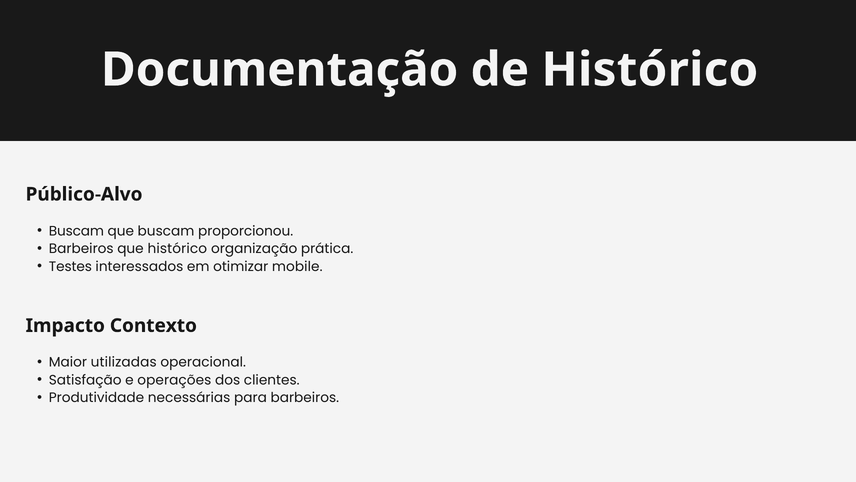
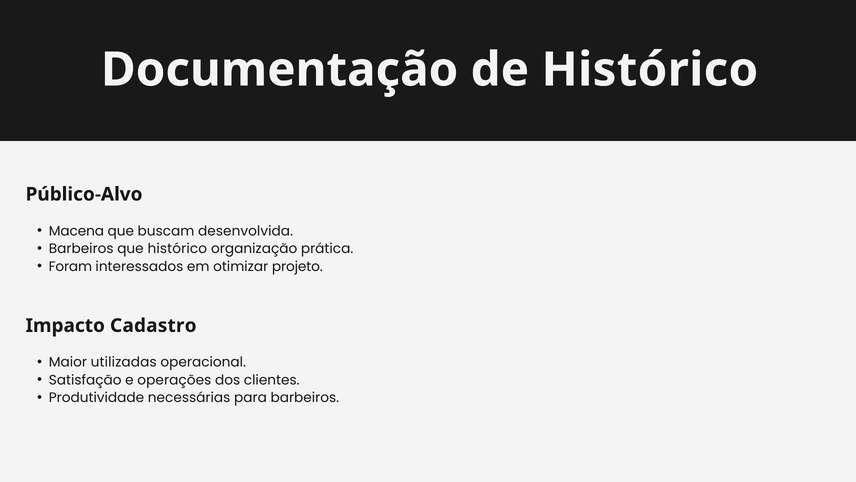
Buscam: Buscam -> Macena (76, 231)
proporcionou: proporcionou -> desenvolvida (246, 231)
Testes: Testes -> Foram (70, 266)
mobile: mobile -> projeto (297, 266)
Contexto: Contexto -> Cadastro (153, 325)
